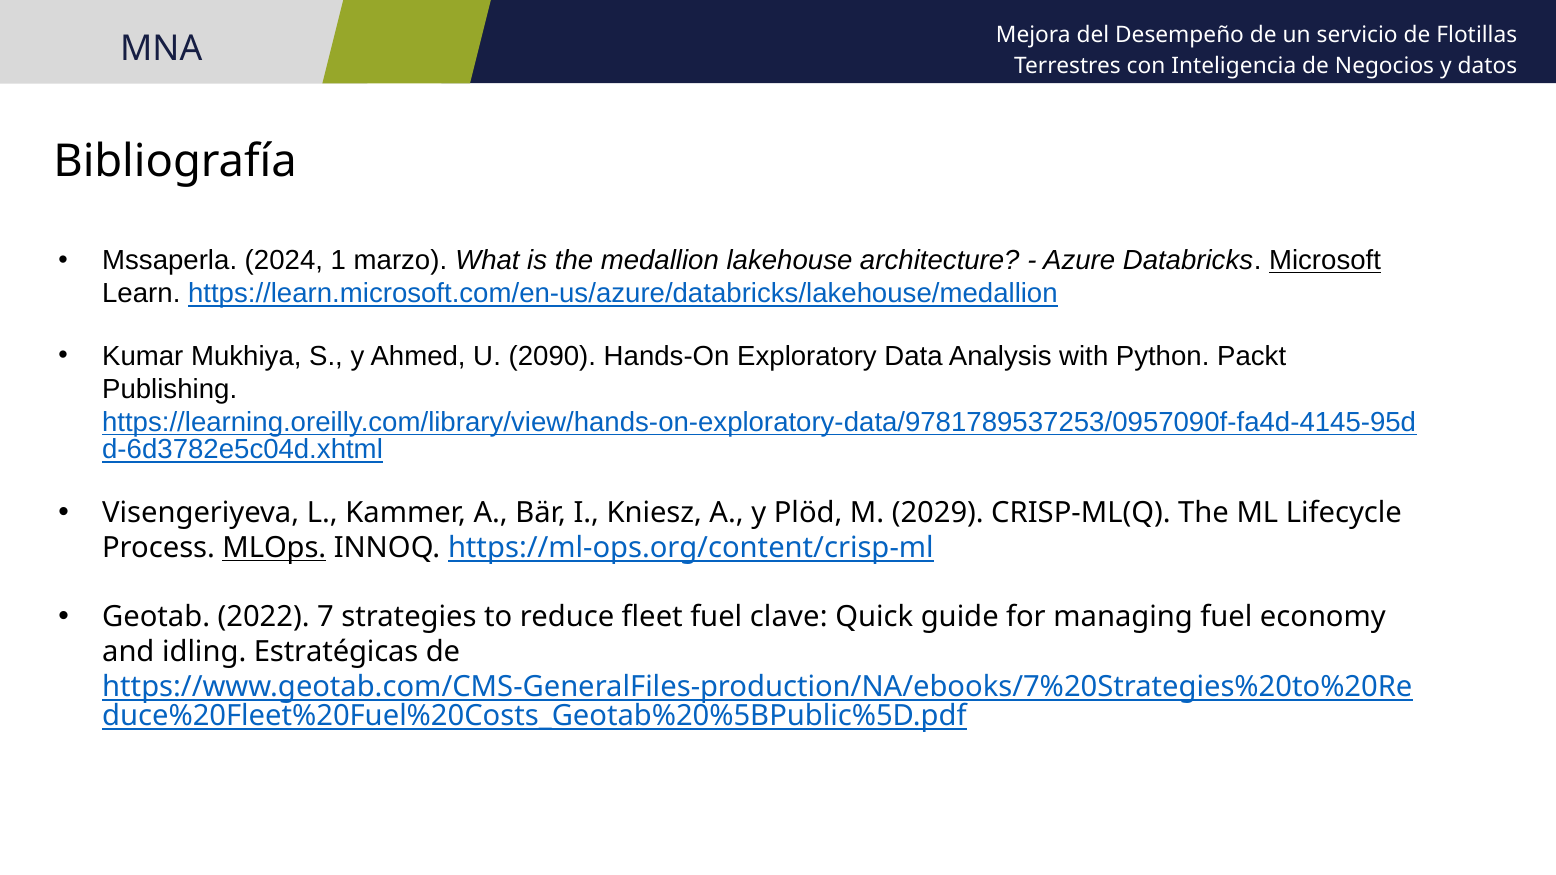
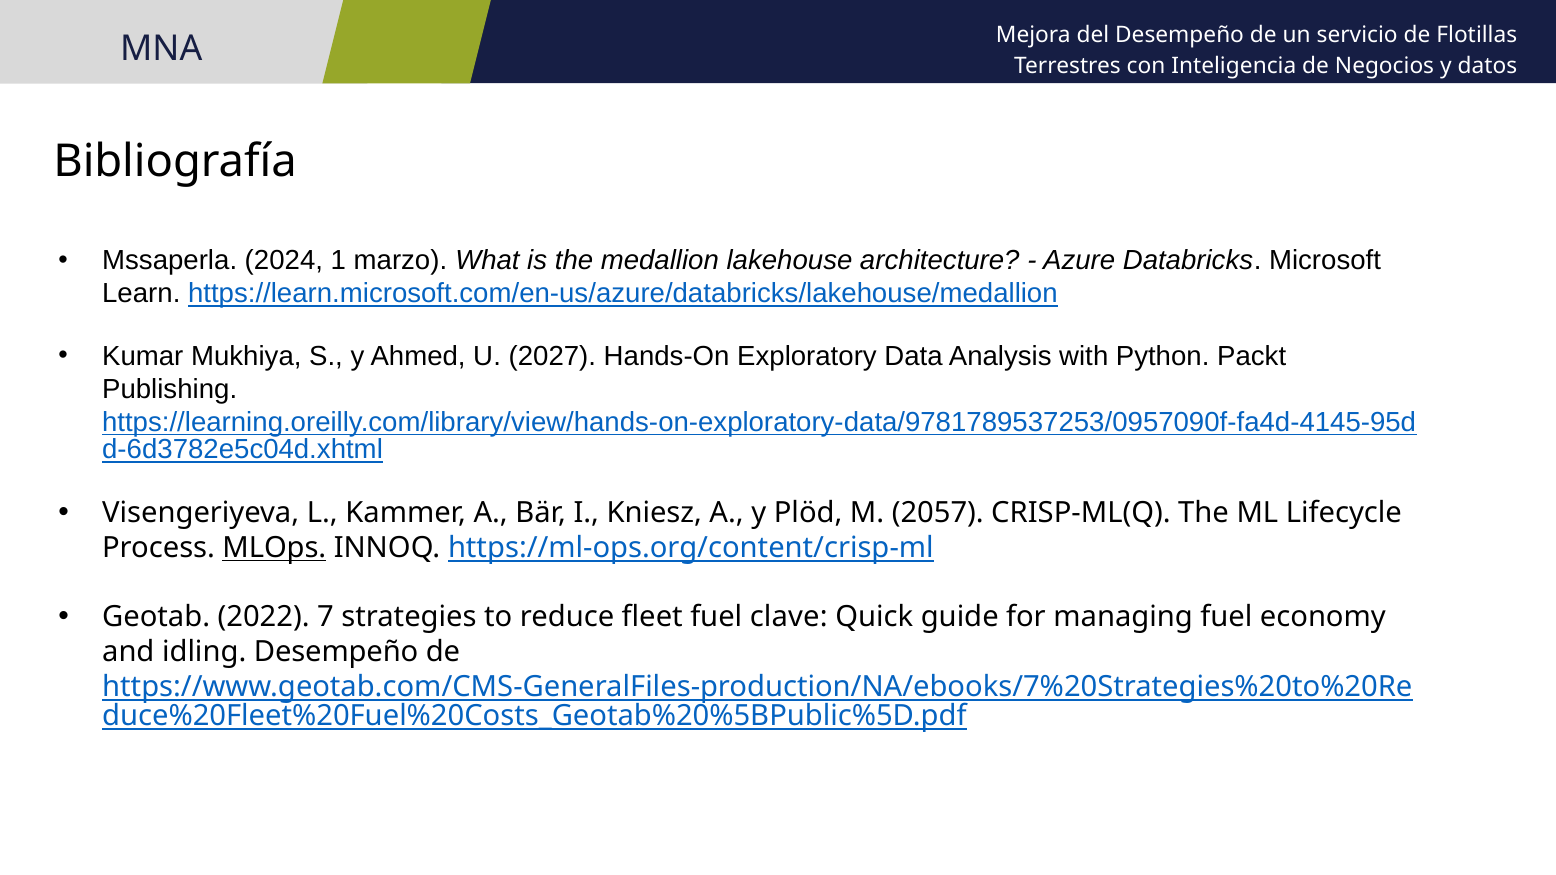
Microsoft underline: present -> none (1325, 261)
2090: 2090 -> 2027 (552, 356)
2029: 2029 -> 2057 (938, 513)
idling Estratégicas: Estratégicas -> Desempeño (336, 652)
